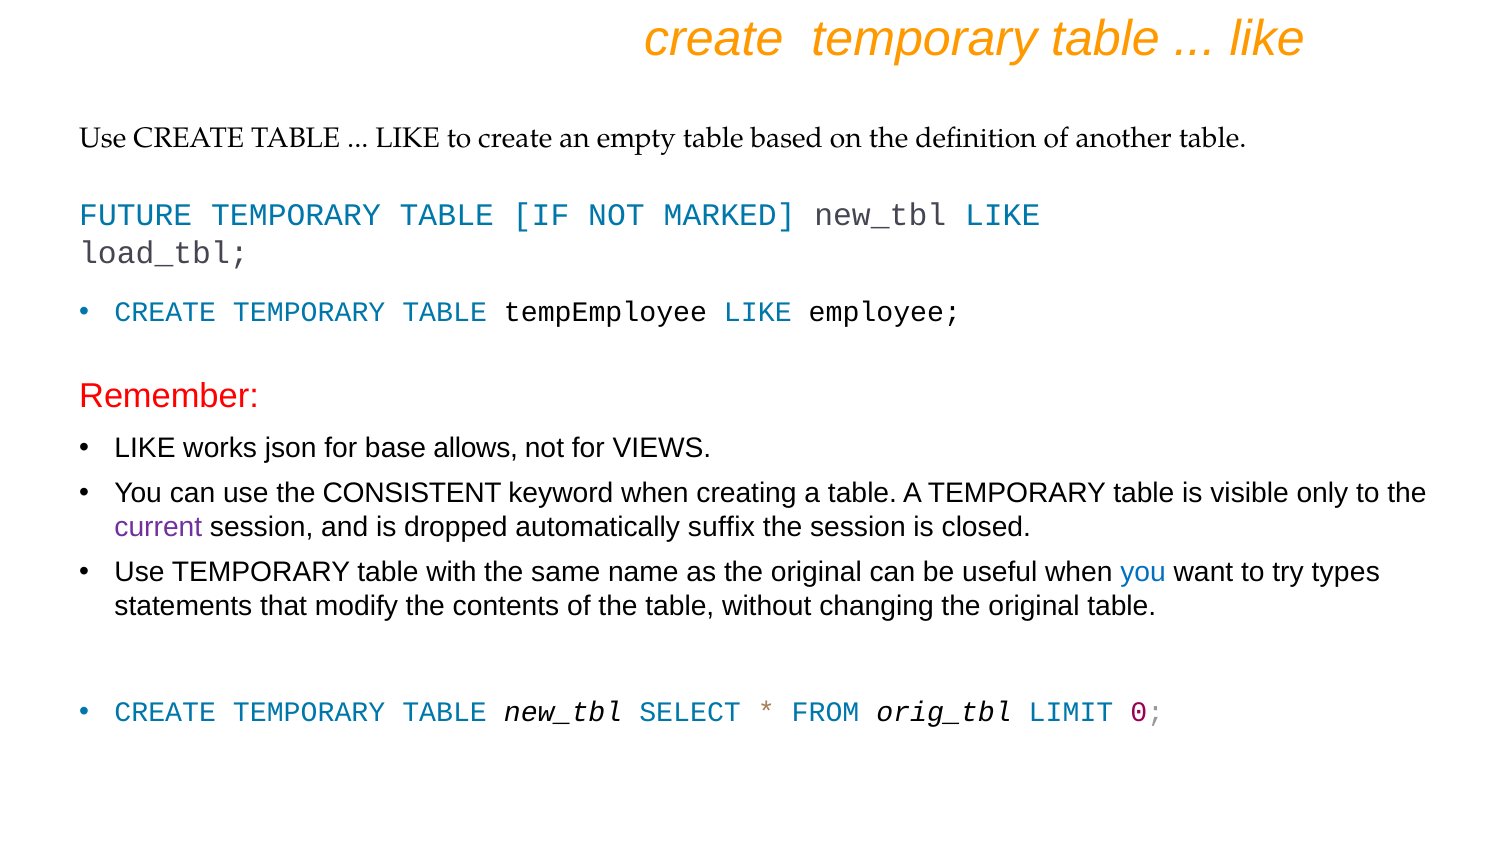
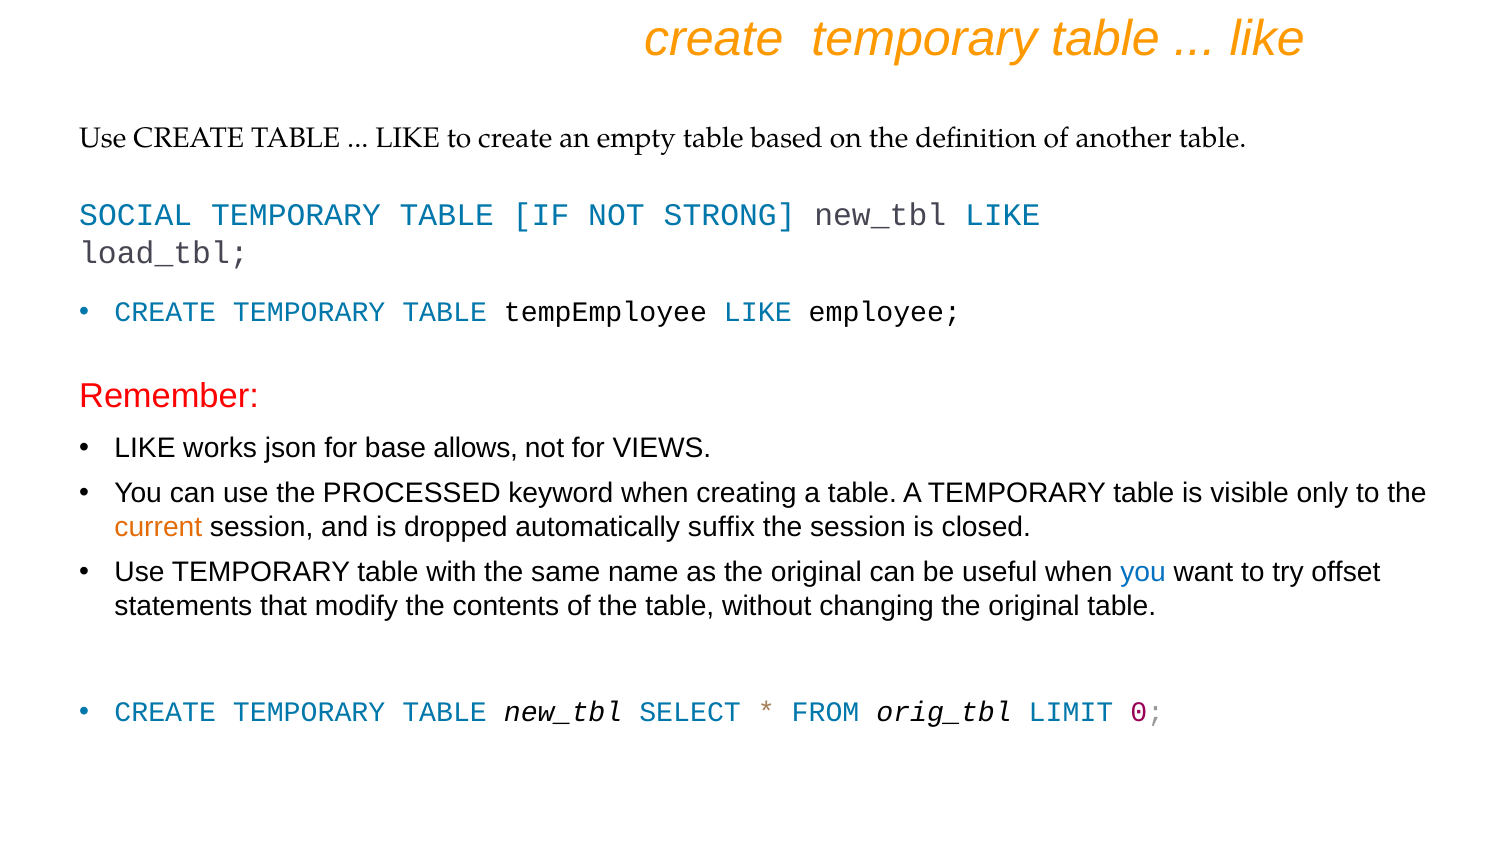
FUTURE: FUTURE -> SOCIAL (136, 215)
MARKED: MARKED -> STRONG (730, 215)
CONSISTENT: CONSISTENT -> PROCESSED (412, 493)
current colour: purple -> orange (158, 527)
types: types -> offset (1346, 572)
